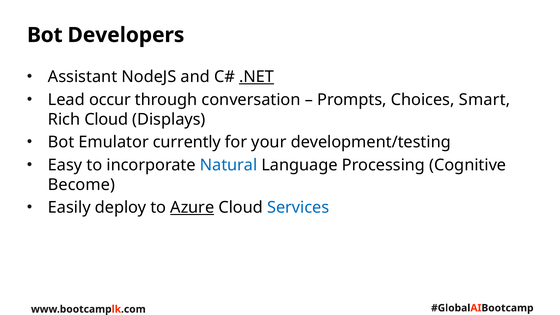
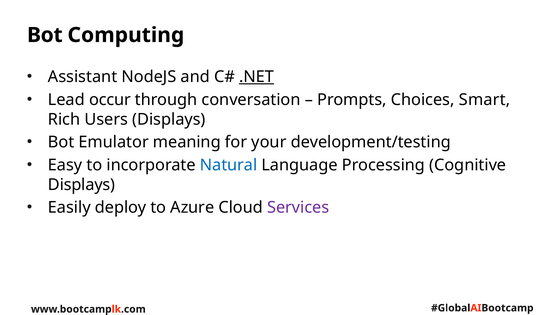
Developers: Developers -> Computing (126, 35)
Rich Cloud: Cloud -> Users (106, 119)
currently: currently -> meaning (187, 142)
Become: Become -> Displays (82, 185)
Azure underline: present -> none (192, 208)
Services colour: blue -> purple (298, 208)
